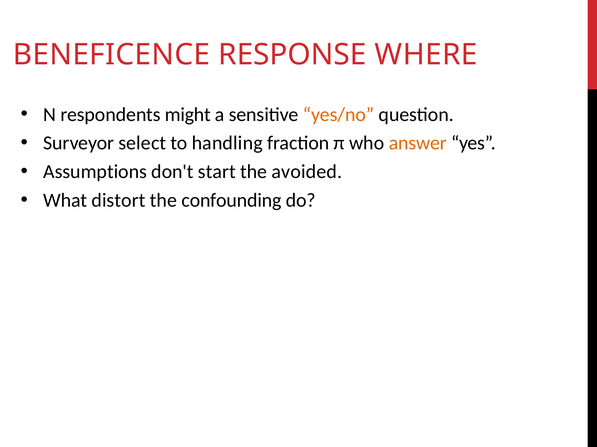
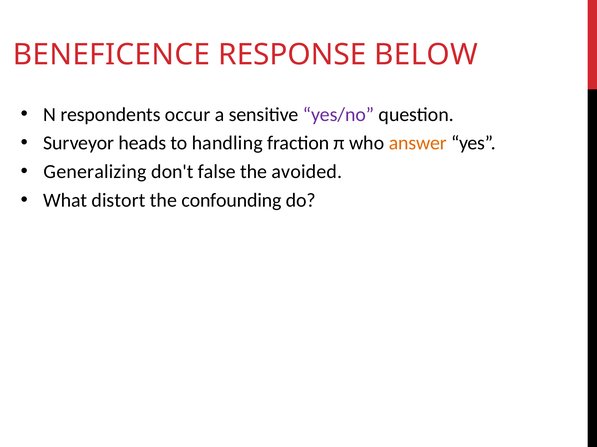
WHERE: WHERE -> BELOW (426, 55)
might: might -> occur (188, 115)
yes/no colour: orange -> purple (339, 115)
select: select -> heads (142, 143)
Assumptions: Assumptions -> Generalizing (95, 172)
start: start -> false (217, 172)
